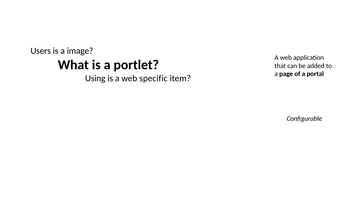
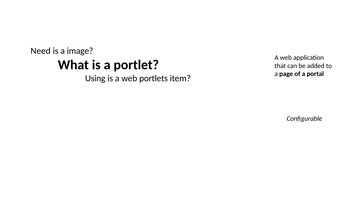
Users: Users -> Need (41, 51)
specific: specific -> portlets (154, 78)
